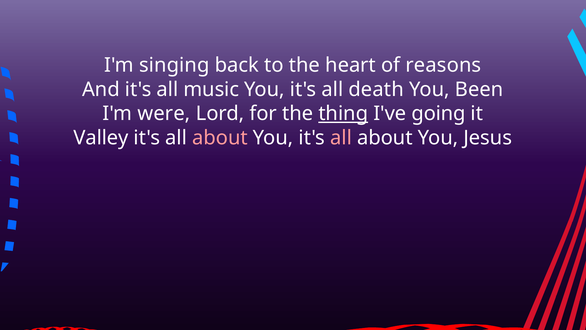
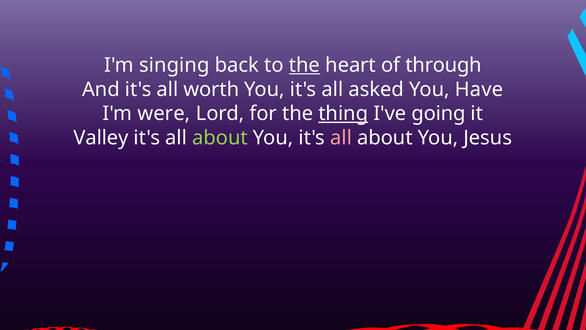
the underline: none -> present (304, 65)
reasons: reasons -> through (444, 65)
music: music -> worth (211, 89)
death: death -> asked (376, 89)
Been: Been -> Have (479, 89)
about colour: pink -> light green (220, 138)
